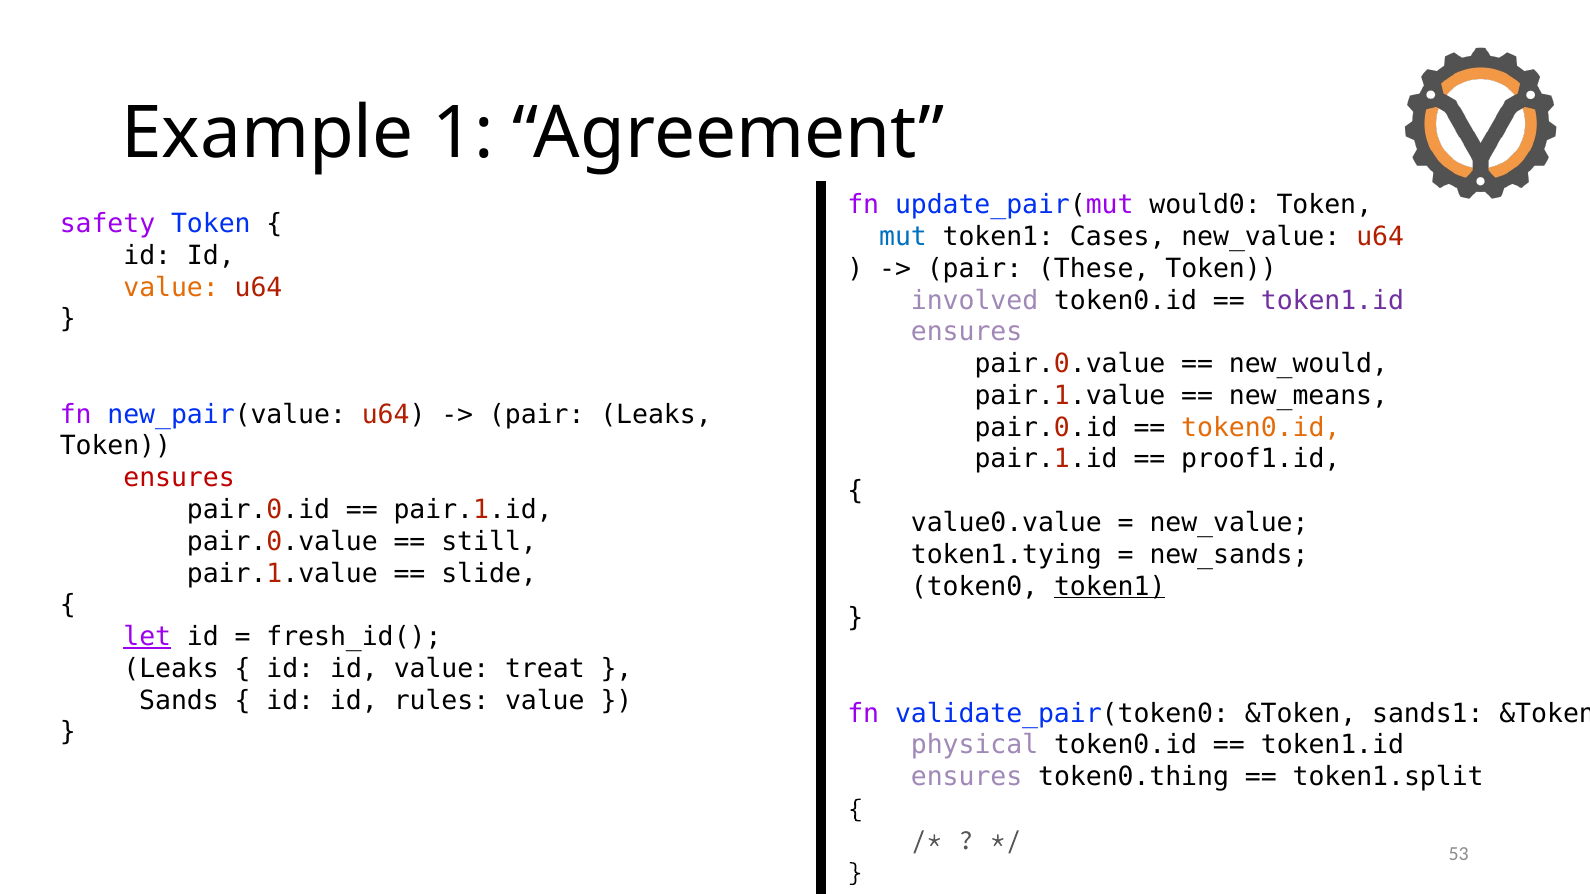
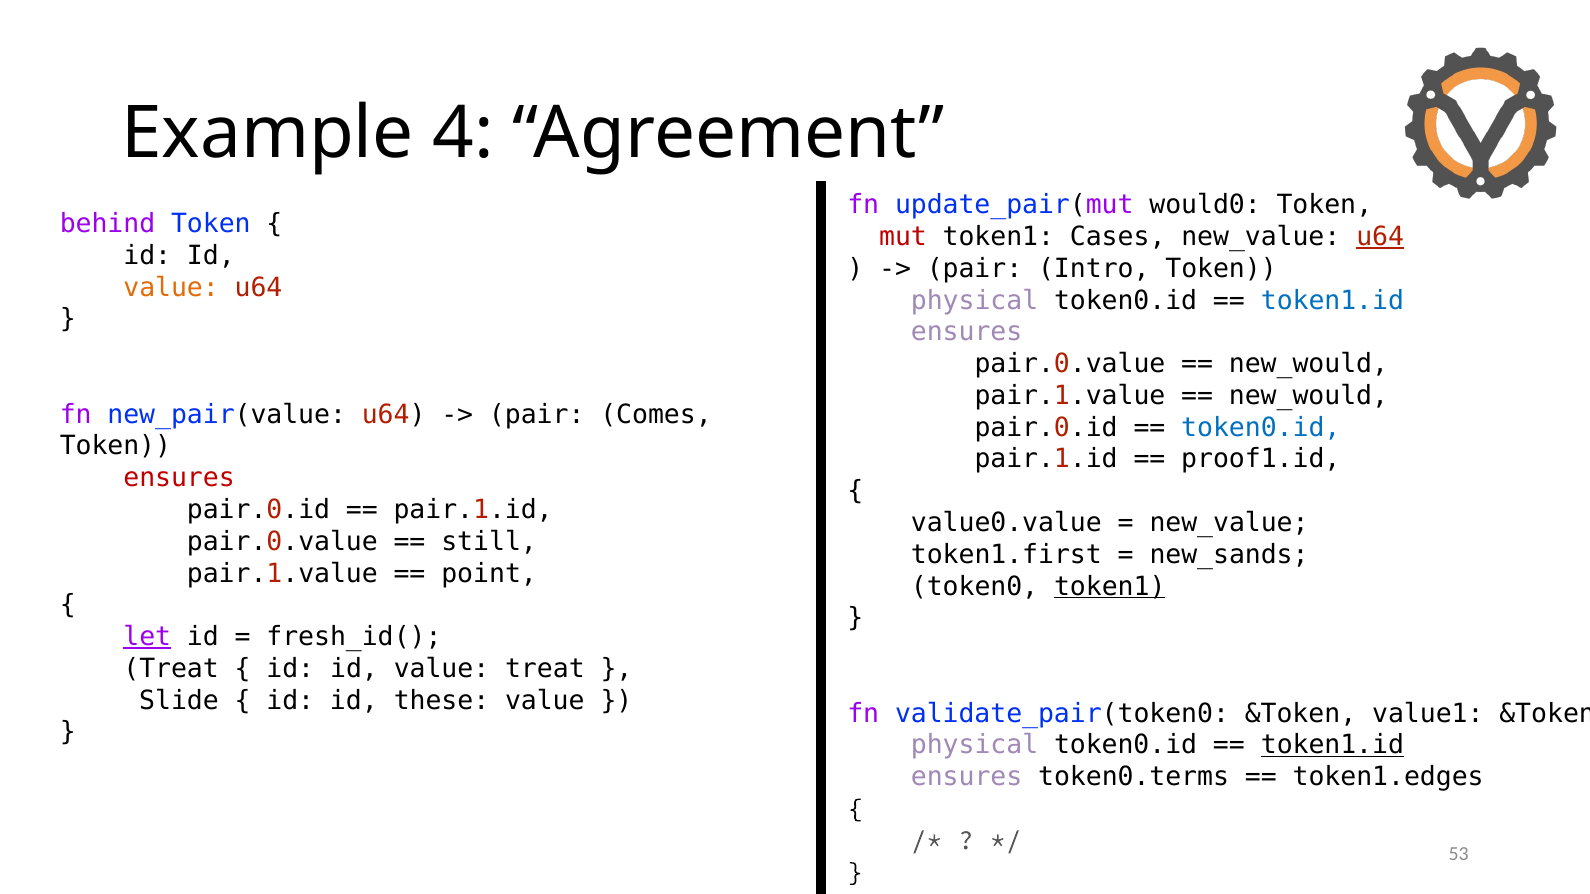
1: 1 -> 4 (464, 134)
safety: safety -> behind (107, 224)
mut colour: blue -> red (903, 237)
u64 underline: none -> present (1380, 237)
These: These -> Intro (1094, 269)
involved: involved -> physical (975, 300)
token1.id colour: purple -> blue (1332, 300)
new_means: new_means -> new_would (1308, 396)
pair Leaks: Leaks -> Comes (656, 415)
token0.id colour: orange -> blue (1261, 428)
token1.tying: token1.tying -> token1.first (1006, 555)
slide: slide -> point (489, 574)
Leaks: Leaks -> Treat (171, 669)
Sands: Sands -> Slide (179, 701)
rules: rules -> these (441, 701)
sands1: sands1 -> value1 (1428, 714)
token1.id underline: none -> present (1332, 745)
token0.thing: token0.thing -> token0.terms (1134, 777)
token1.split: token1.split -> token1.edges (1388, 777)
